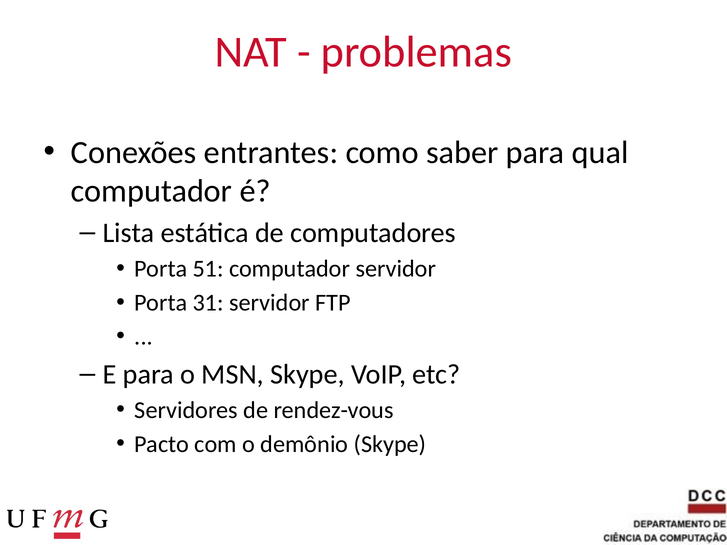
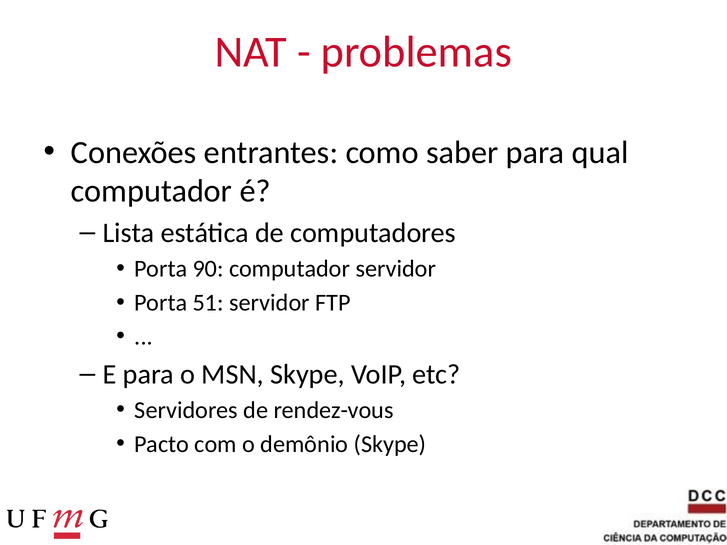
51: 51 -> 90 (208, 269)
31: 31 -> 51 (208, 303)
